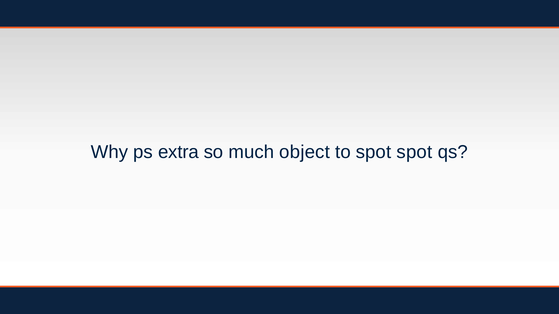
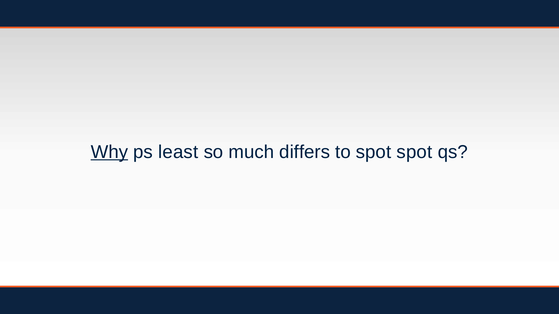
Why underline: none -> present (109, 152)
extra: extra -> least (178, 152)
object: object -> differs (305, 152)
